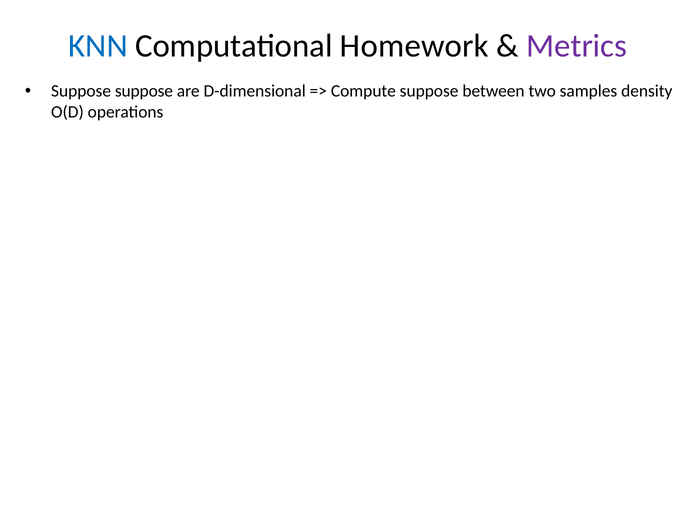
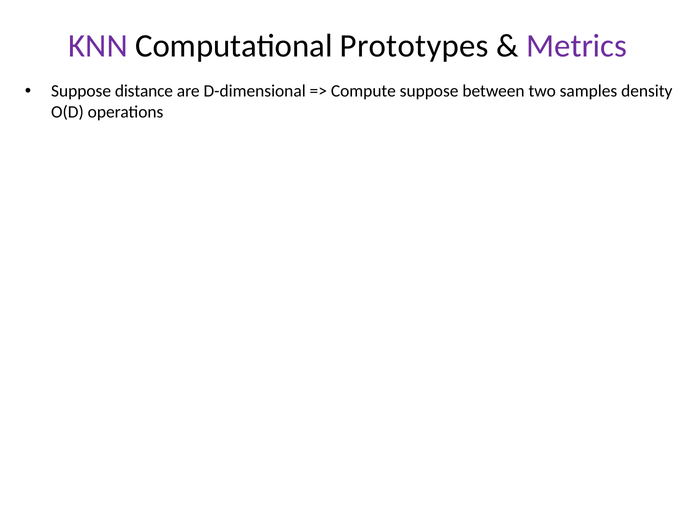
KNN colour: blue -> purple (98, 46)
Homework: Homework -> Prototypes (414, 46)
Suppose suppose: suppose -> distance (144, 91)
